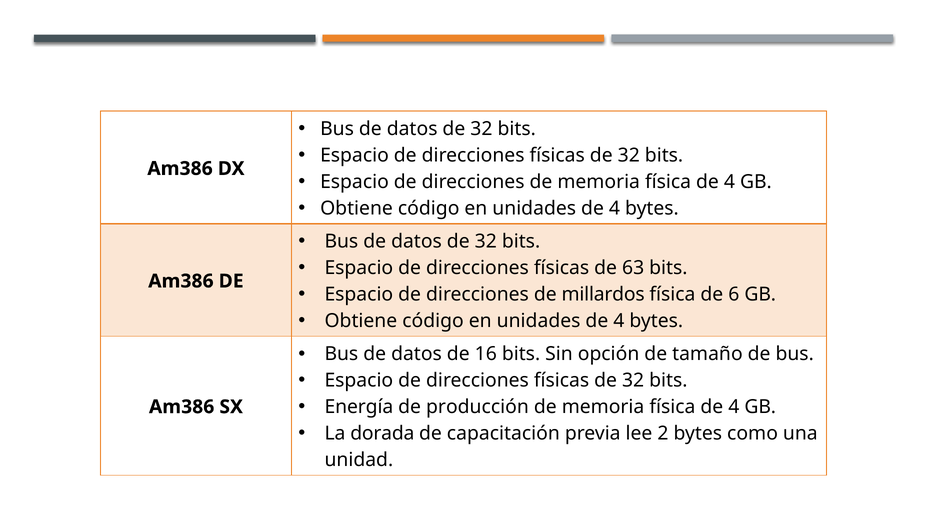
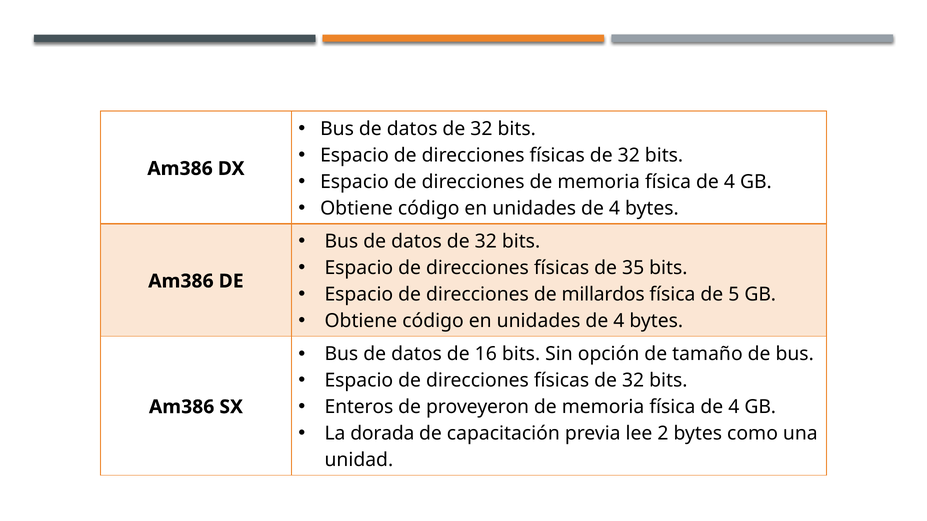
63: 63 -> 35 (633, 268)
6: 6 -> 5 (734, 295)
Energía: Energía -> Enteros (359, 407)
producción: producción -> proveyeron (478, 407)
